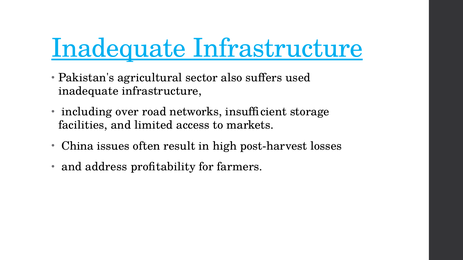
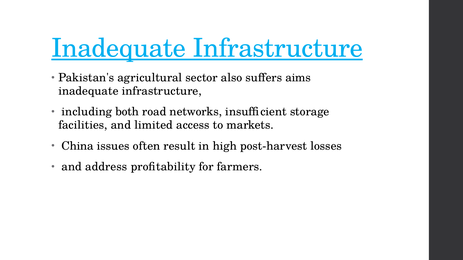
used: used -> aims (298, 78)
over: over -> both (127, 112)
